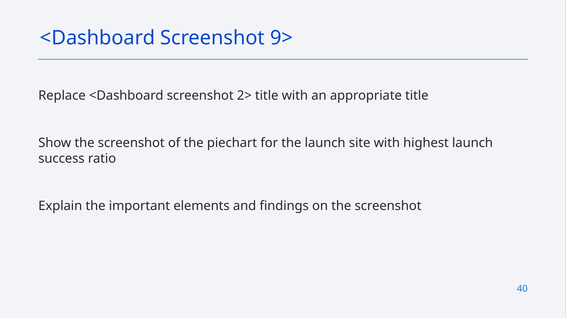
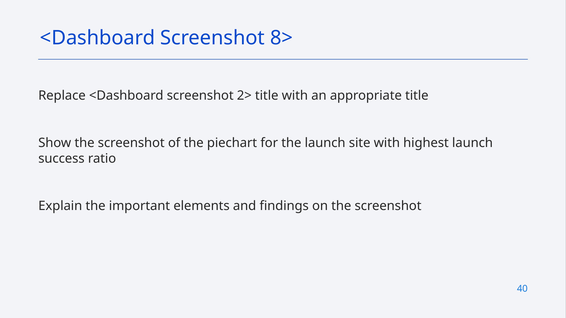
9>: 9> -> 8> (282, 38)
